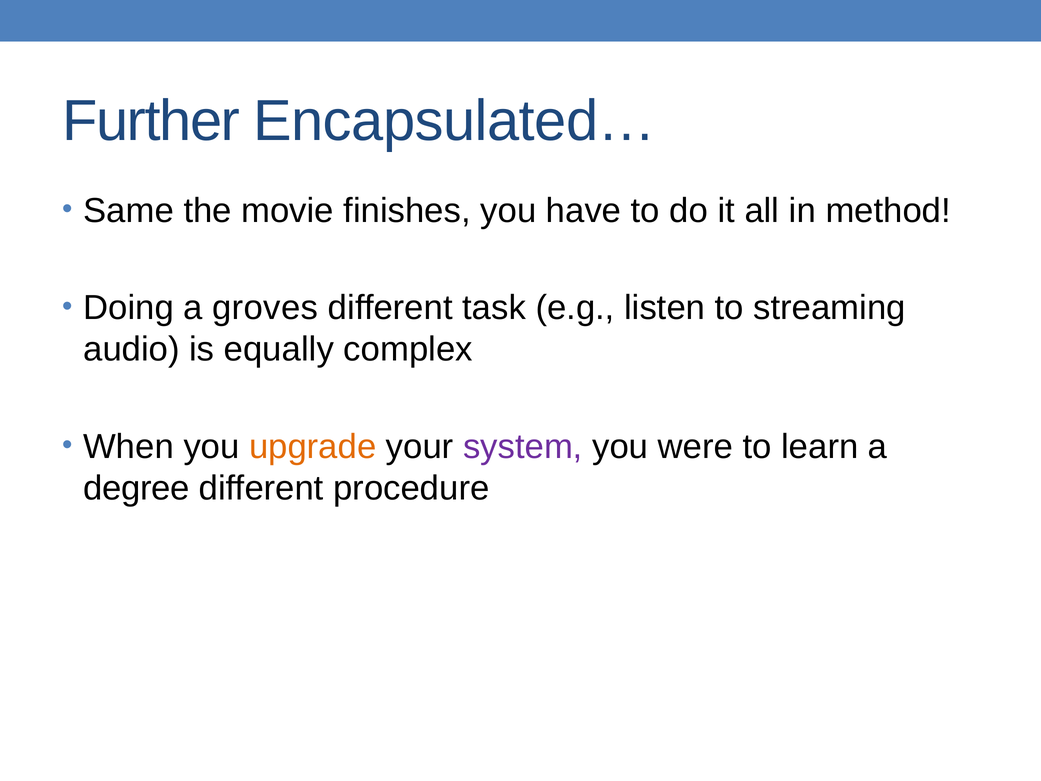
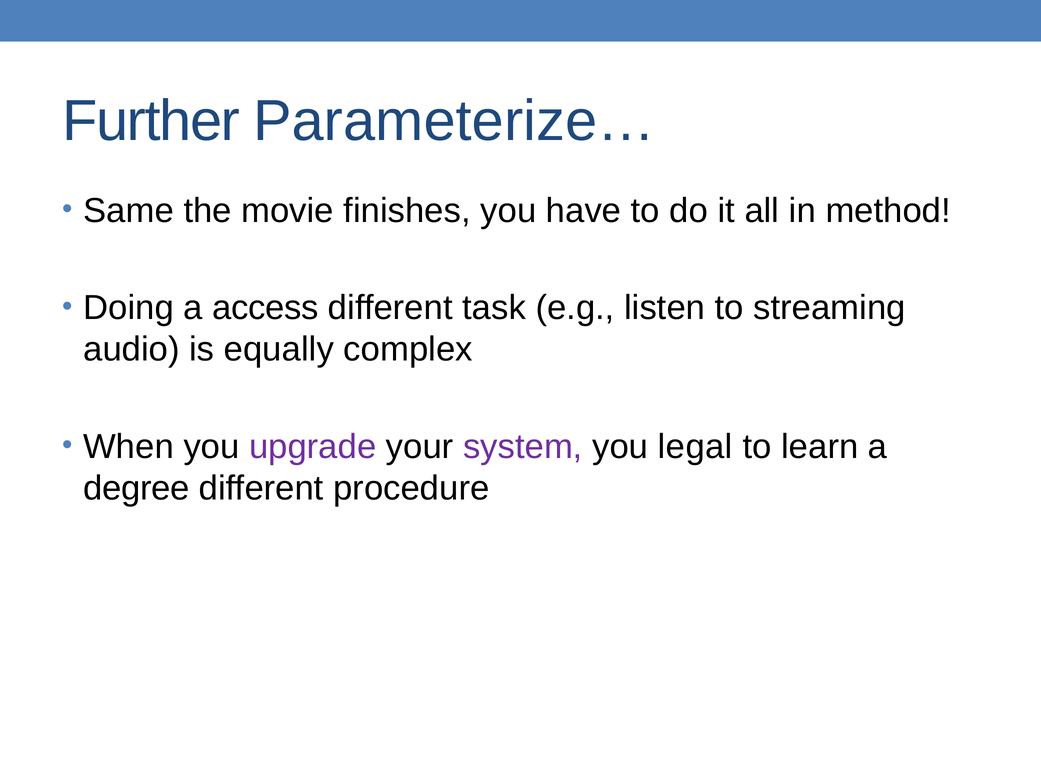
Encapsulated…: Encapsulated… -> Parameterize… (454, 121)
groves: groves -> access (266, 308)
upgrade colour: orange -> purple (313, 447)
were: were -> legal (695, 447)
